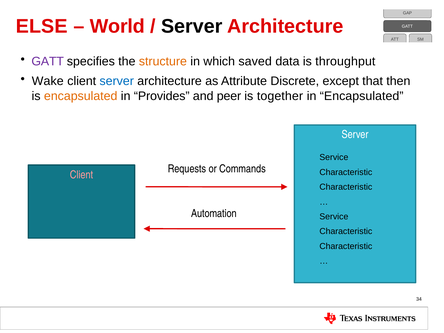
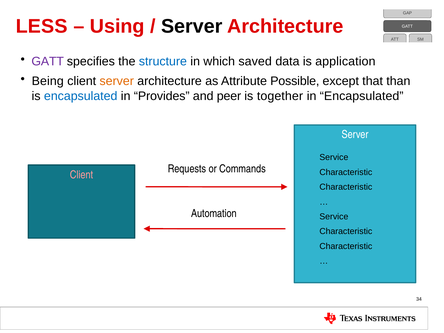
ELSE: ELSE -> LESS (42, 26)
World: World -> Using (117, 26)
structure colour: orange -> blue (163, 61)
throughput: throughput -> application (345, 61)
Wake: Wake -> Being (48, 81)
server colour: blue -> orange (117, 81)
Discrete: Discrete -> Possible (295, 81)
then: then -> than (398, 81)
encapsulated colour: orange -> blue (81, 96)
